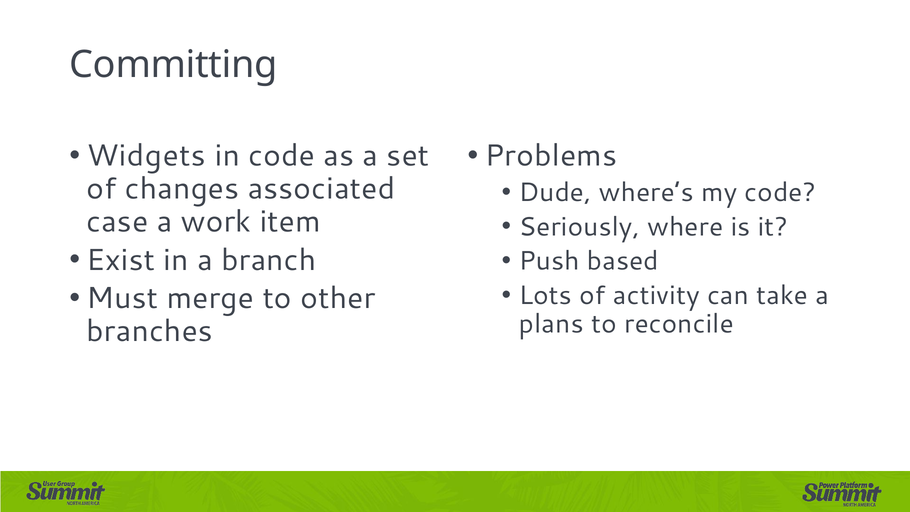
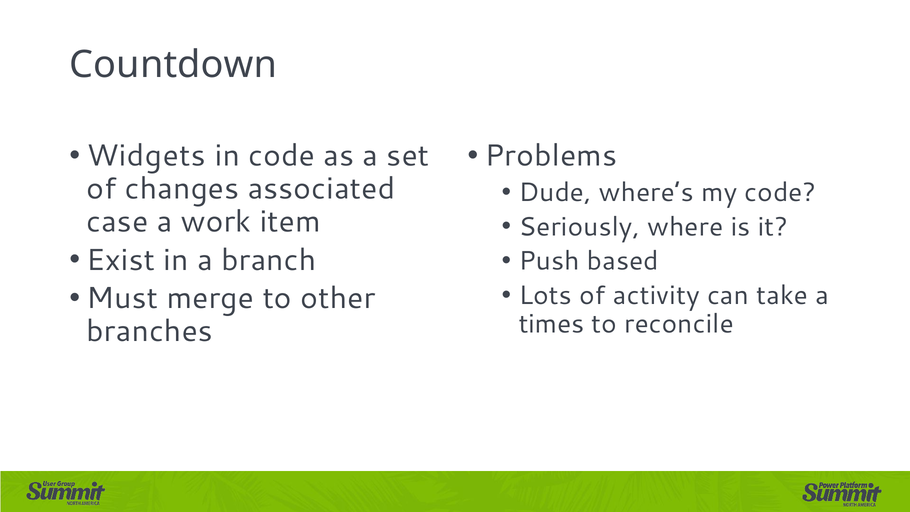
Committing: Committing -> Countdown (173, 65)
plans: plans -> times (552, 324)
